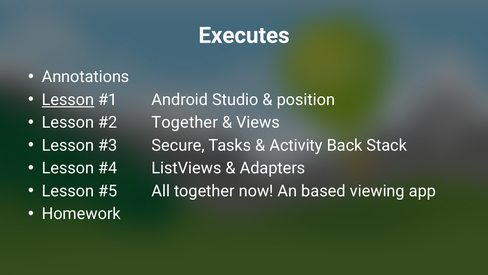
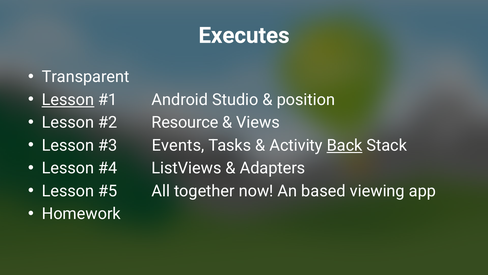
Annotations: Annotations -> Transparent (86, 77)
Together: Together -> Resource (185, 122)
Secure: Secure -> Events (178, 145)
Back underline: none -> present (345, 145)
